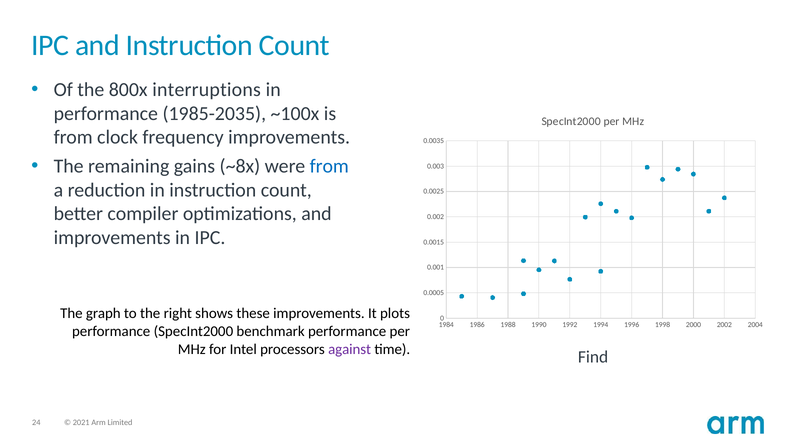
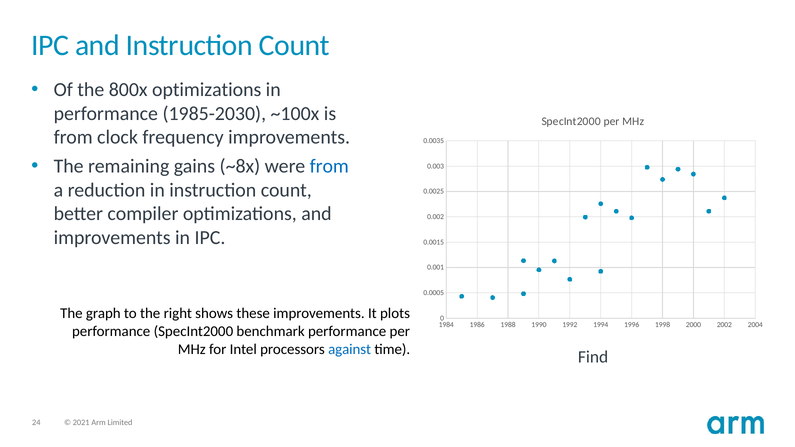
800x interruptions: interruptions -> optimizations (207, 90)
1985-2035: 1985-2035 -> 1985-2030 (214, 114)
against colour: purple -> blue (350, 349)
